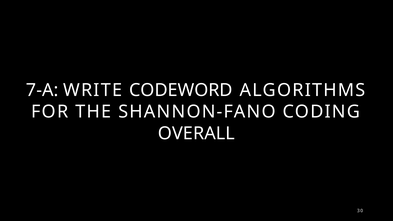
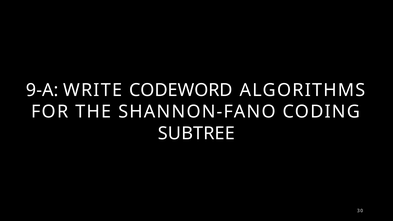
7-A: 7-A -> 9-A (42, 90)
OVERALL: OVERALL -> SUBTREE (196, 133)
